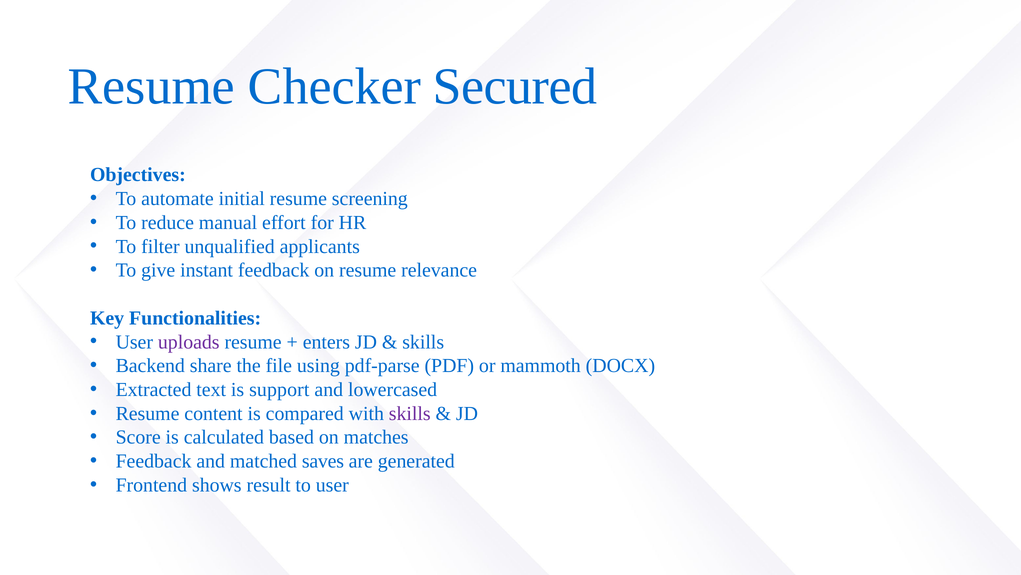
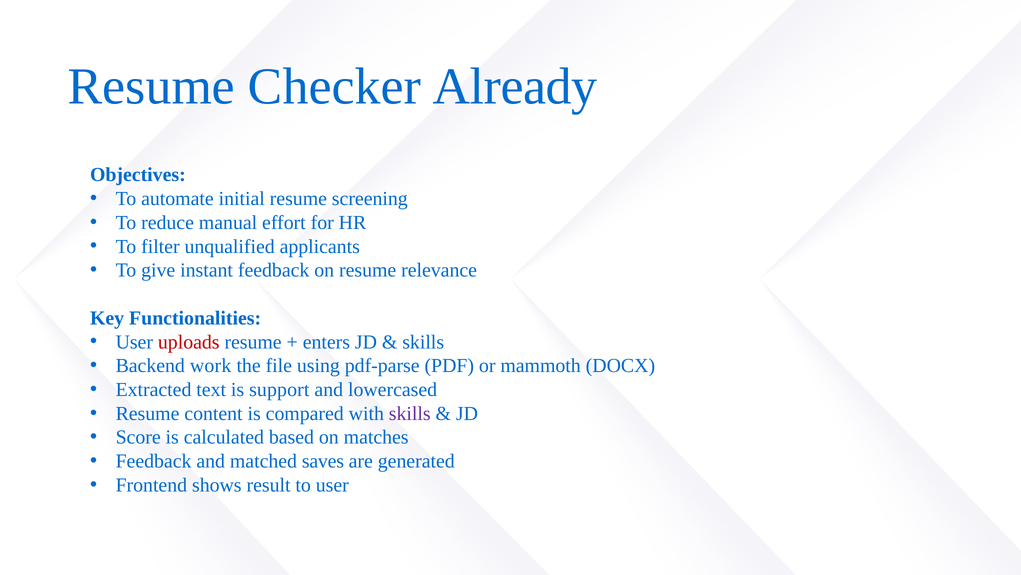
Secured: Secured -> Already (515, 86)
uploads colour: purple -> red (189, 342)
share: share -> work (211, 365)
